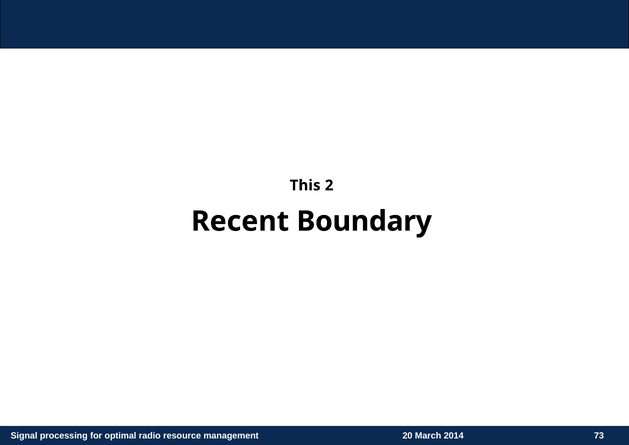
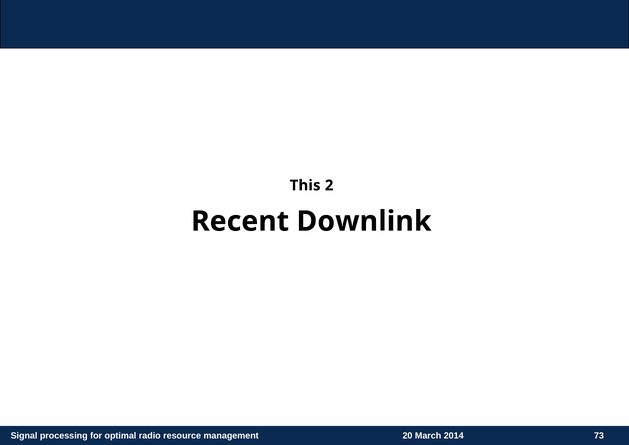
Boundary: Boundary -> Downlink (364, 221)
